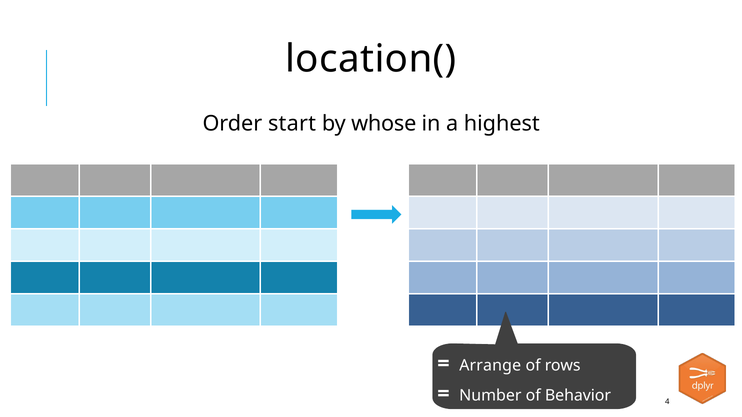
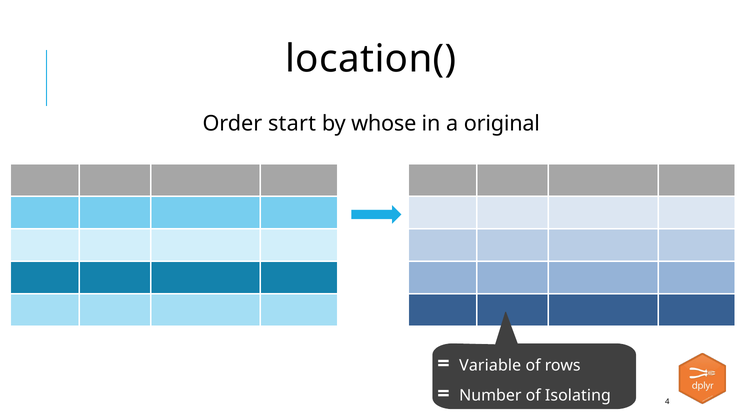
highest: highest -> original (502, 124)
Arrange: Arrange -> Variable (490, 366)
Behavior: Behavior -> Isolating (578, 396)
